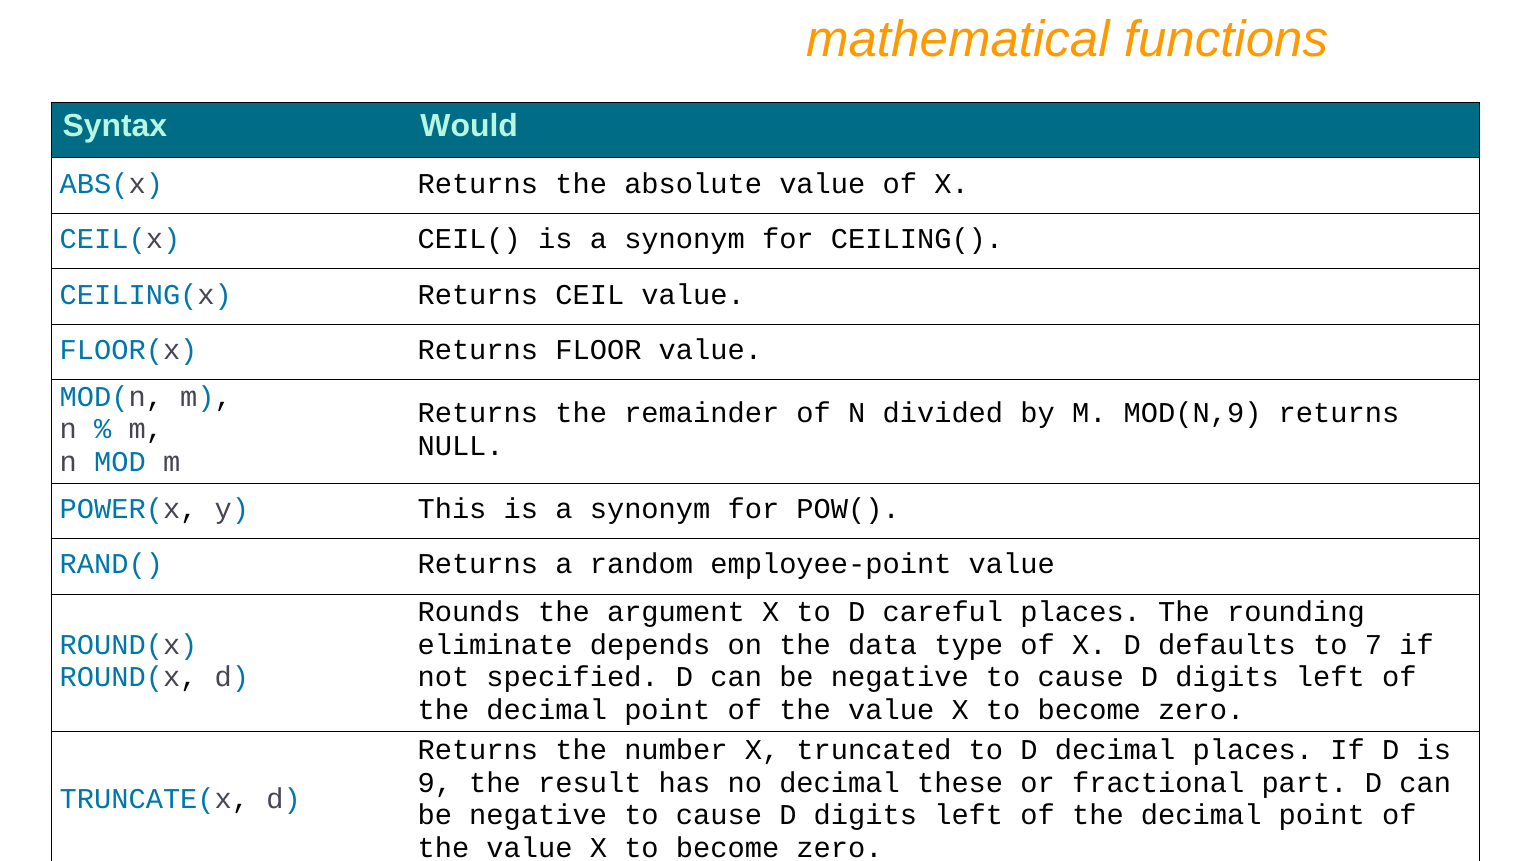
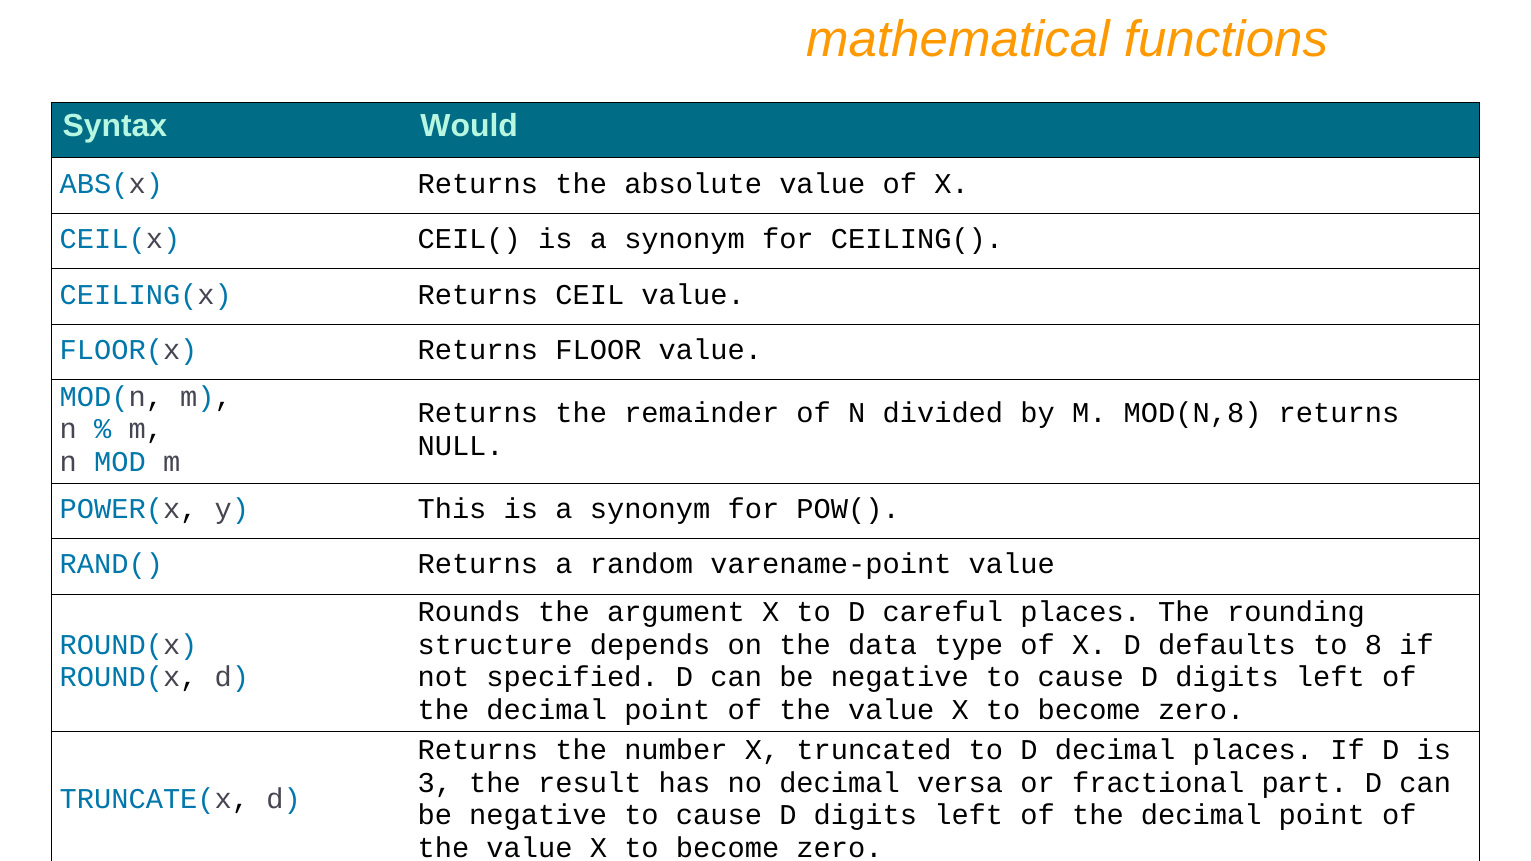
MOD(N,9: MOD(N,9 -> MOD(N,8 (1193, 413)
employee-point: employee-point -> varename-point (831, 565)
eliminate: eliminate -> structure (495, 645)
7: 7 -> 8 (1373, 645)
9: 9 -> 3 (435, 783)
these: these -> versa (960, 783)
